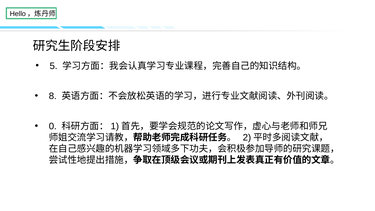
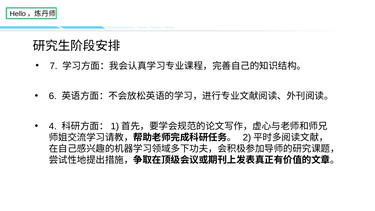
5: 5 -> 7 (54, 66)
8: 8 -> 6 (53, 96)
0: 0 -> 4 (53, 126)
